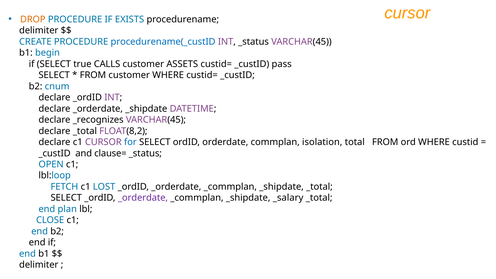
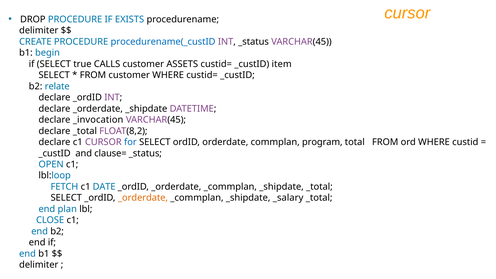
DROP colour: orange -> black (33, 19)
pass: pass -> item (282, 64)
cnum: cnum -> relate (57, 86)
_recognizes: _recognizes -> _invocation (98, 120)
isolation: isolation -> program (322, 142)
LOST: LOST -> DATE (104, 187)
_orderdate colour: purple -> orange (143, 198)
